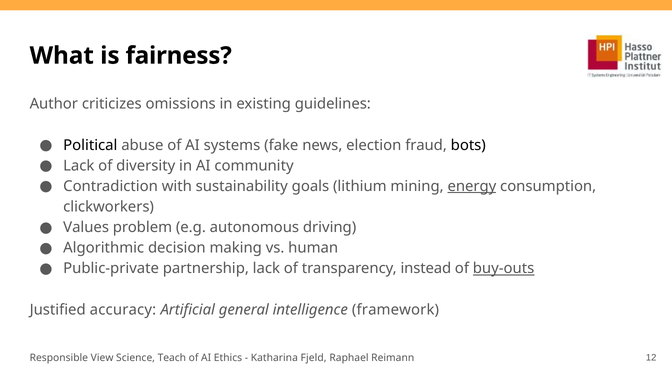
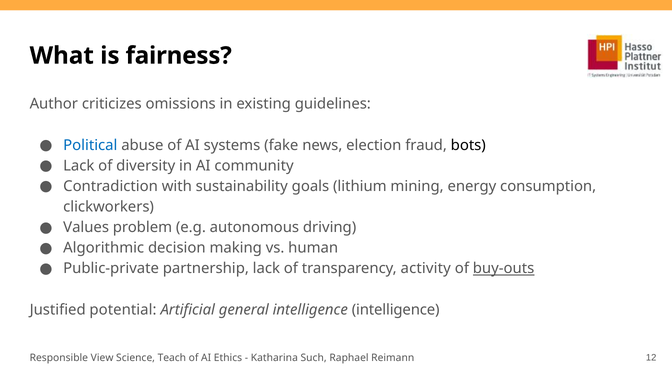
Political colour: black -> blue (90, 145)
energy underline: present -> none (472, 186)
instead: instead -> activity (426, 269)
accuracy: accuracy -> potential (123, 310)
intelligence framework: framework -> intelligence (396, 310)
Fjeld: Fjeld -> Such (314, 358)
